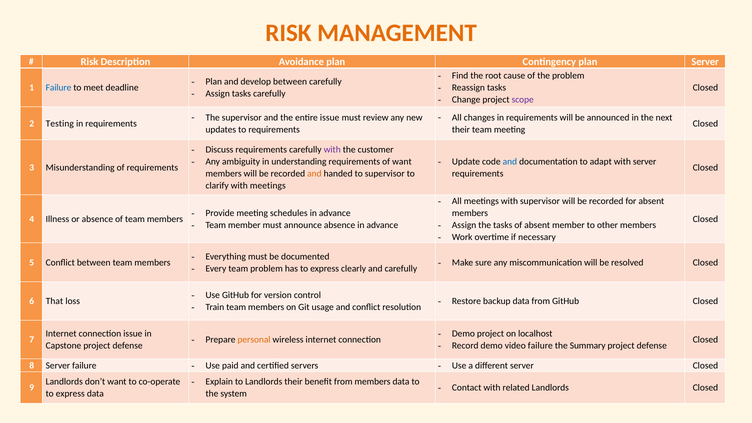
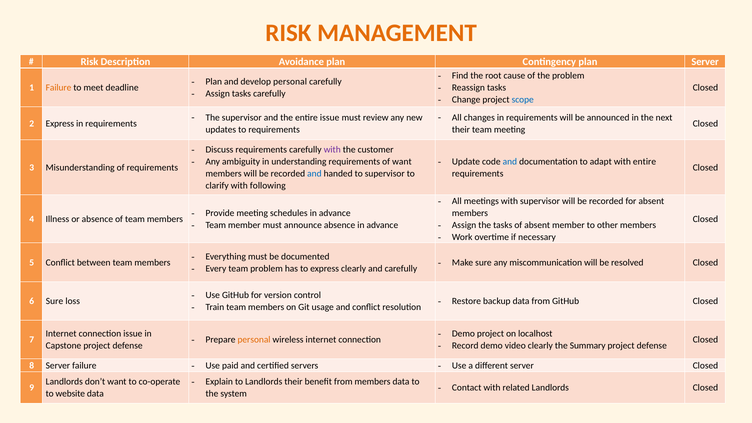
develop between: between -> personal (290, 82)
Failure colour: blue -> orange (59, 88)
scope colour: purple -> blue (523, 100)
2 Testing: Testing -> Express (60, 123)
with server: server -> entire (645, 162)
and colour: orange -> blue (314, 174)
with meetings: meetings -> following (268, 186)
6 That: That -> Sure (55, 301)
video failure: failure -> clearly (540, 346)
express: express -> website (70, 394)
